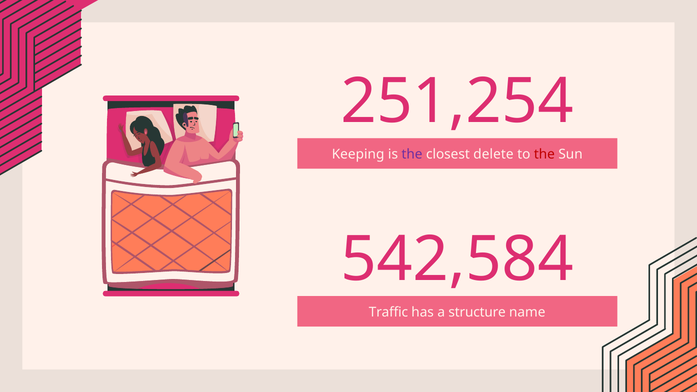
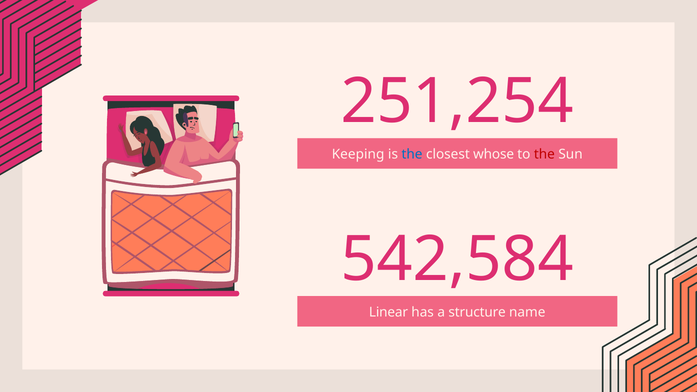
the colour: purple -> blue (412, 154)
delete: delete -> whose (494, 154)
Traffic: Traffic -> Linear (388, 312)
